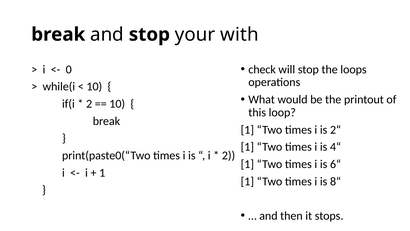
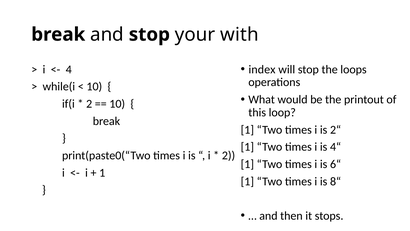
check: check -> index (262, 69)
0: 0 -> 4 (69, 69)
